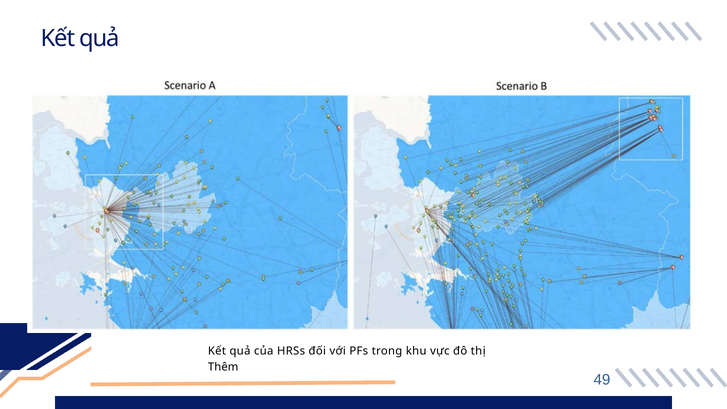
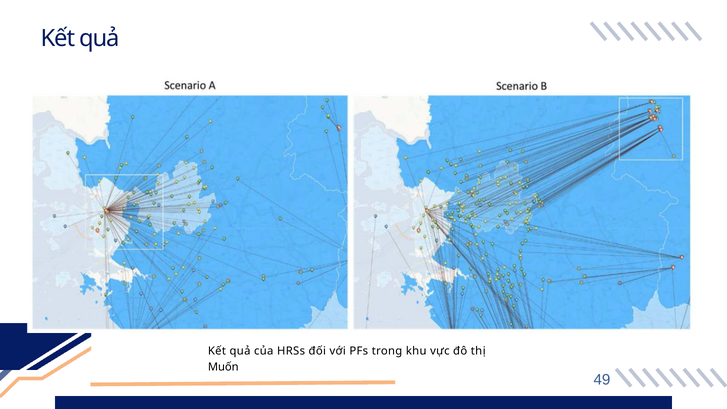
Thêm: Thêm -> Muốn (223, 367)
